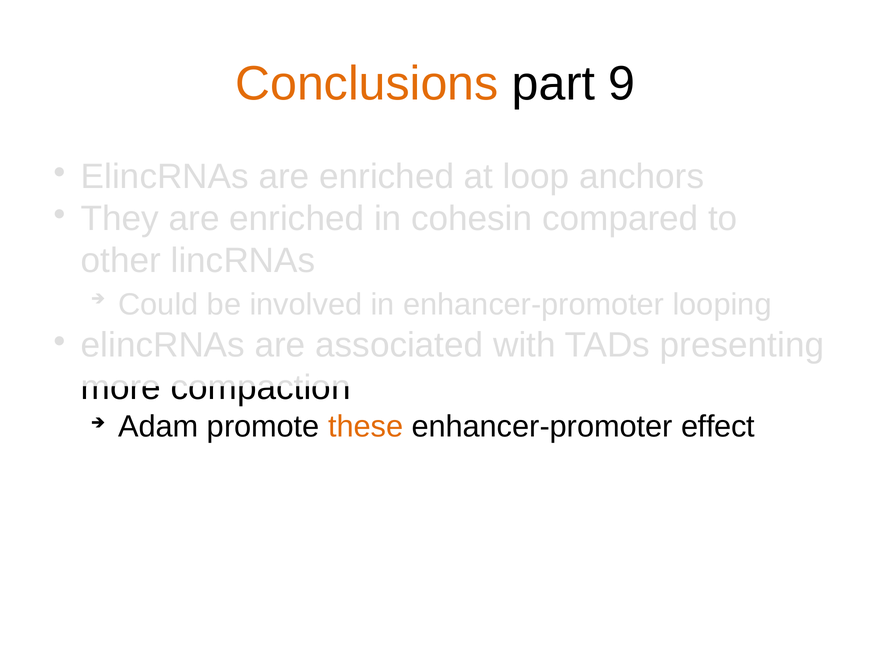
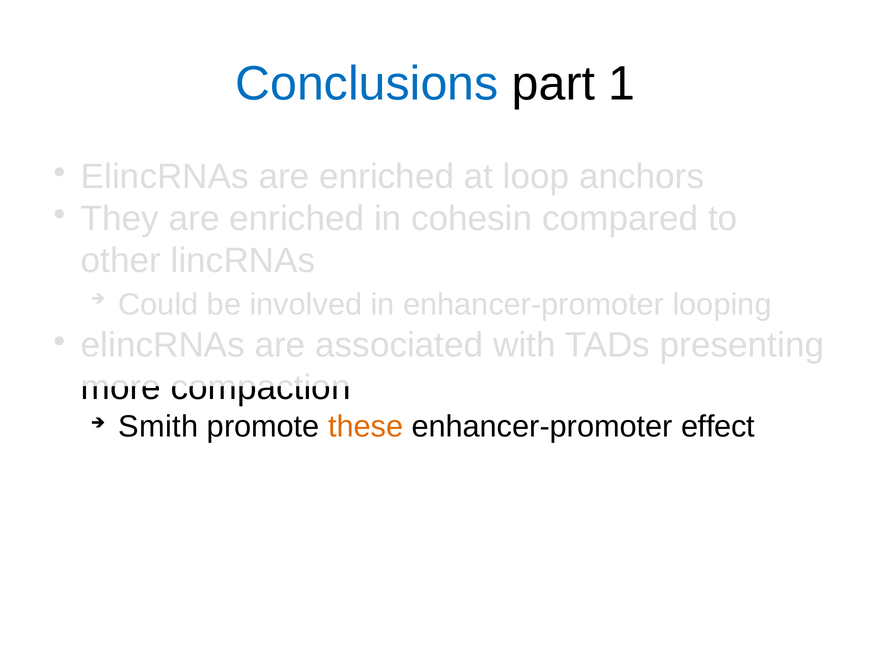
Conclusions colour: orange -> blue (367, 84)
9: 9 -> 1 (622, 84)
Adam: Adam -> Smith (158, 427)
